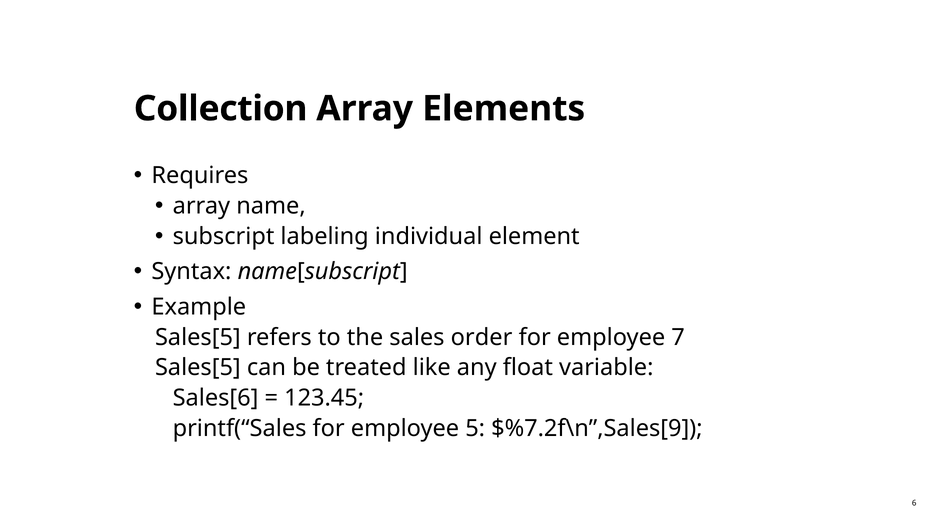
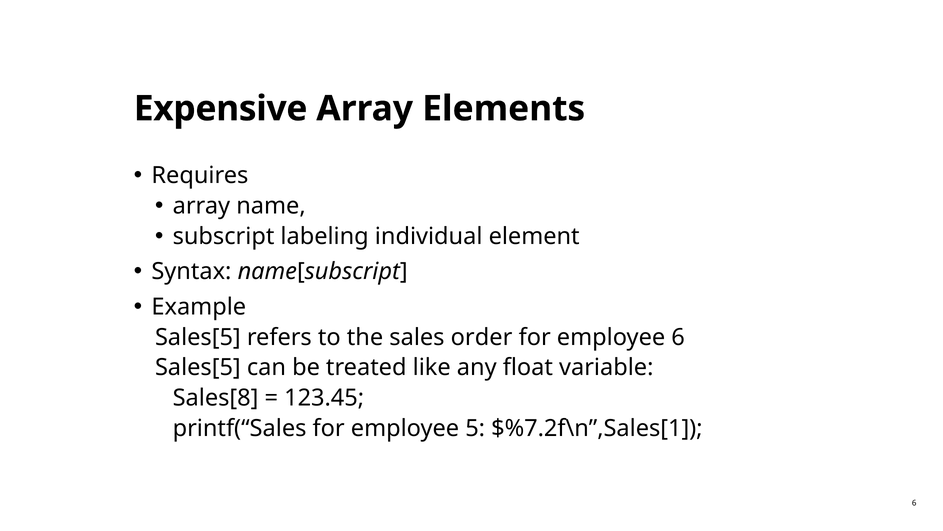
Collection: Collection -> Expensive (221, 109)
employee 7: 7 -> 6 (678, 337)
Sales[6: Sales[6 -> Sales[8 (216, 398)
$%7.2f\n”,Sales[9: $%7.2f\n”,Sales[9 -> $%7.2f\n”,Sales[1 (597, 428)
